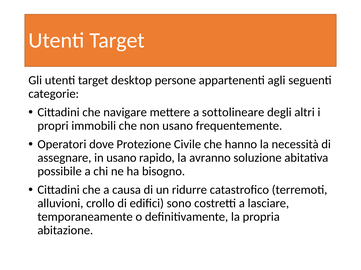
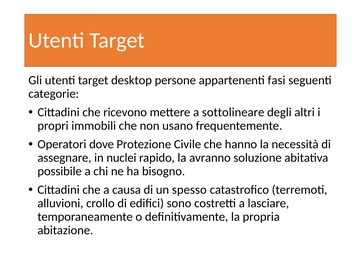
agli: agli -> fasi (276, 81)
navigare: navigare -> ricevono (125, 113)
in usano: usano -> nuclei (121, 158)
ridurre: ridurre -> spesso (189, 190)
